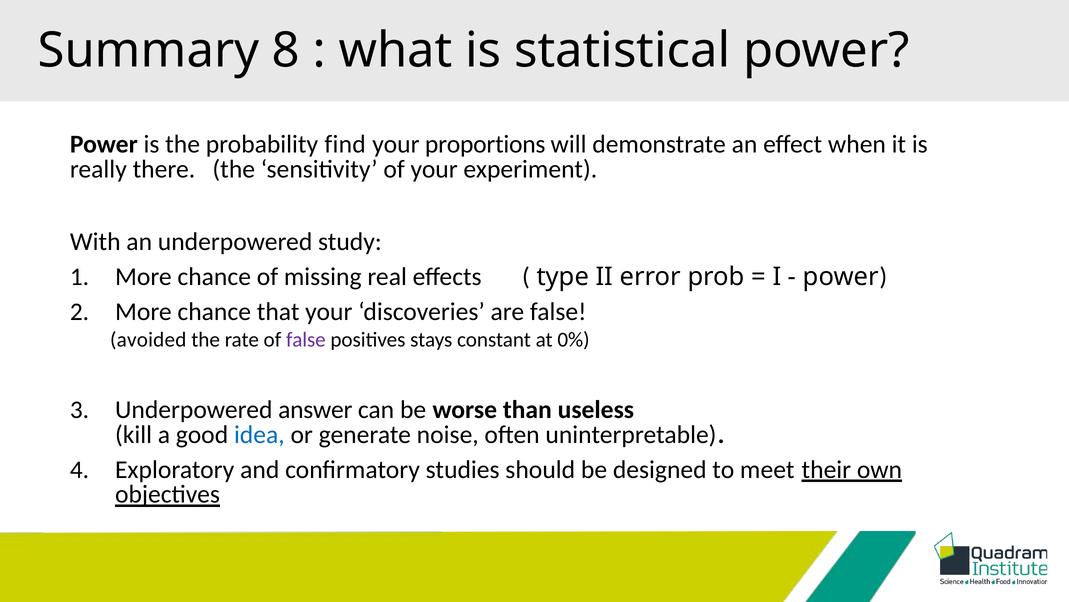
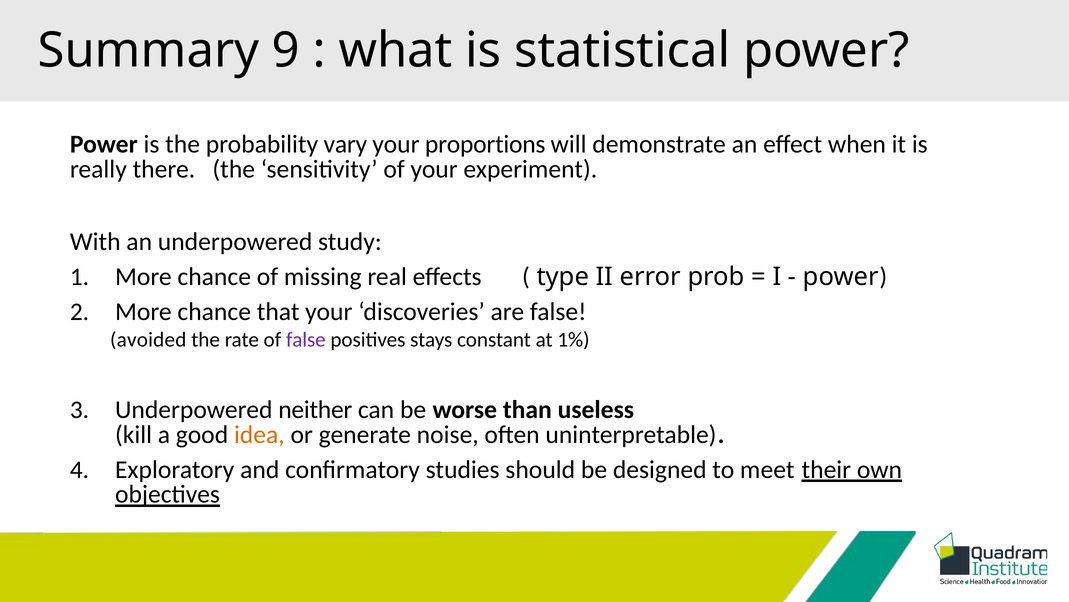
8: 8 -> 9 (286, 50)
find: find -> vary (345, 144)
0%: 0% -> 1% (574, 339)
answer: answer -> neither (315, 409)
idea colour: blue -> orange (259, 434)
